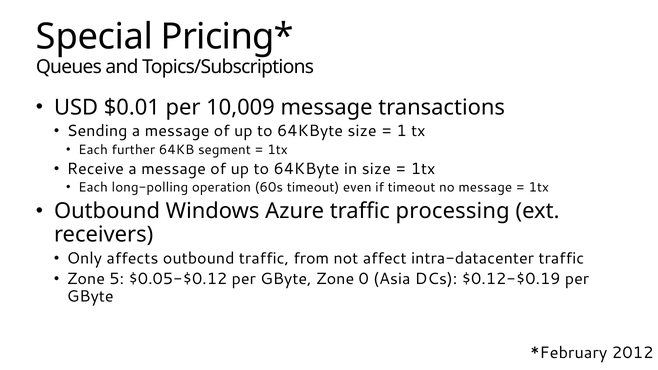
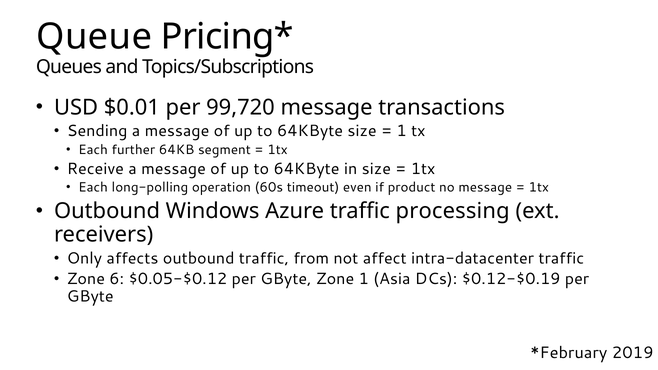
Special: Special -> Queue (94, 37)
10,009: 10,009 -> 99,720 (240, 107)
if timeout: timeout -> product (412, 188)
5: 5 -> 6 (117, 279)
Zone 0: 0 -> 1 (364, 279)
2012: 2012 -> 2019 (633, 353)
